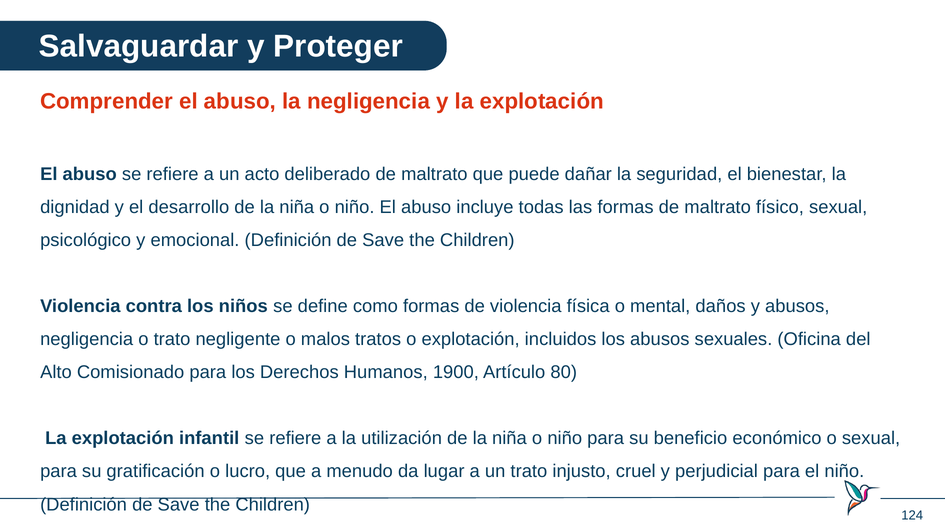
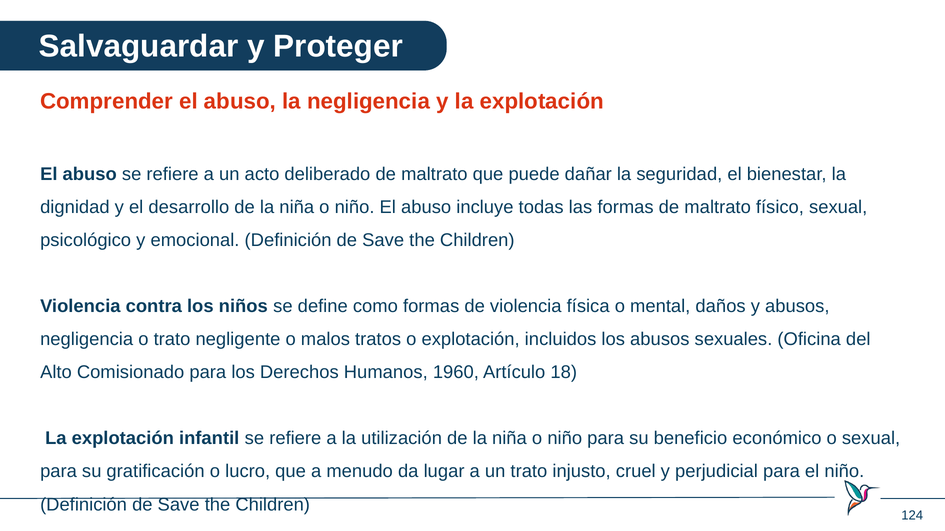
1900: 1900 -> 1960 (456, 373)
80: 80 -> 18 (564, 373)
